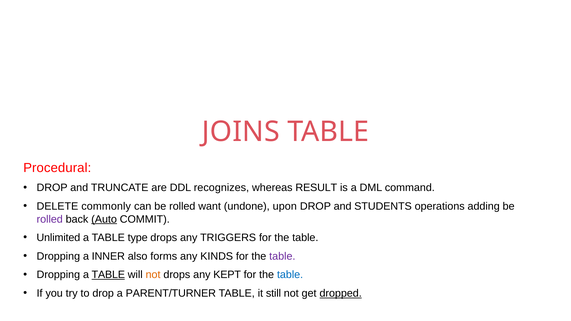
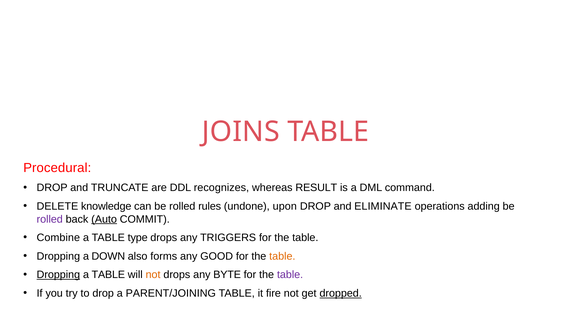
commonly: commonly -> knowledge (106, 206)
want: want -> rules (210, 206)
STUDENTS: STUDENTS -> ELIMINATE (383, 206)
Unlimited: Unlimited -> Combine (58, 238)
INNER: INNER -> DOWN (108, 256)
KINDS: KINDS -> GOOD (217, 256)
table colour: purple -> orange (282, 256)
Dropping underline: none -> present (58, 275)
TABLE underline: present -> none (108, 275)
KEPT: KEPT -> BYTE (227, 275)
table colour: blue -> purple (290, 275)
PARENT/TURNER: PARENT/TURNER -> PARENT/JOINING (171, 293)
still: still -> fire (273, 293)
